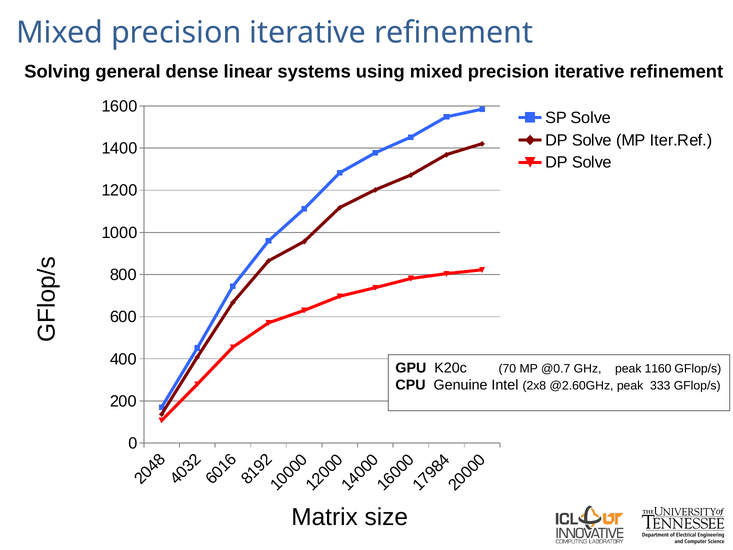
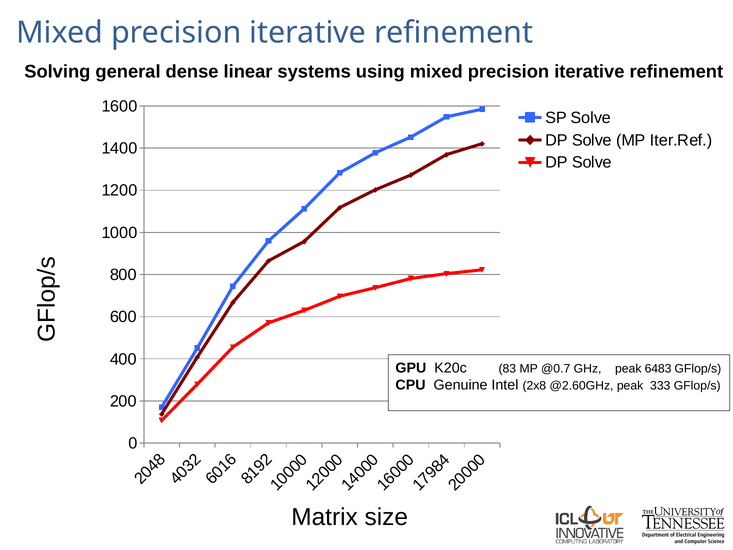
70: 70 -> 83 (507, 368)
1160: 1160 -> 6483 (658, 368)
